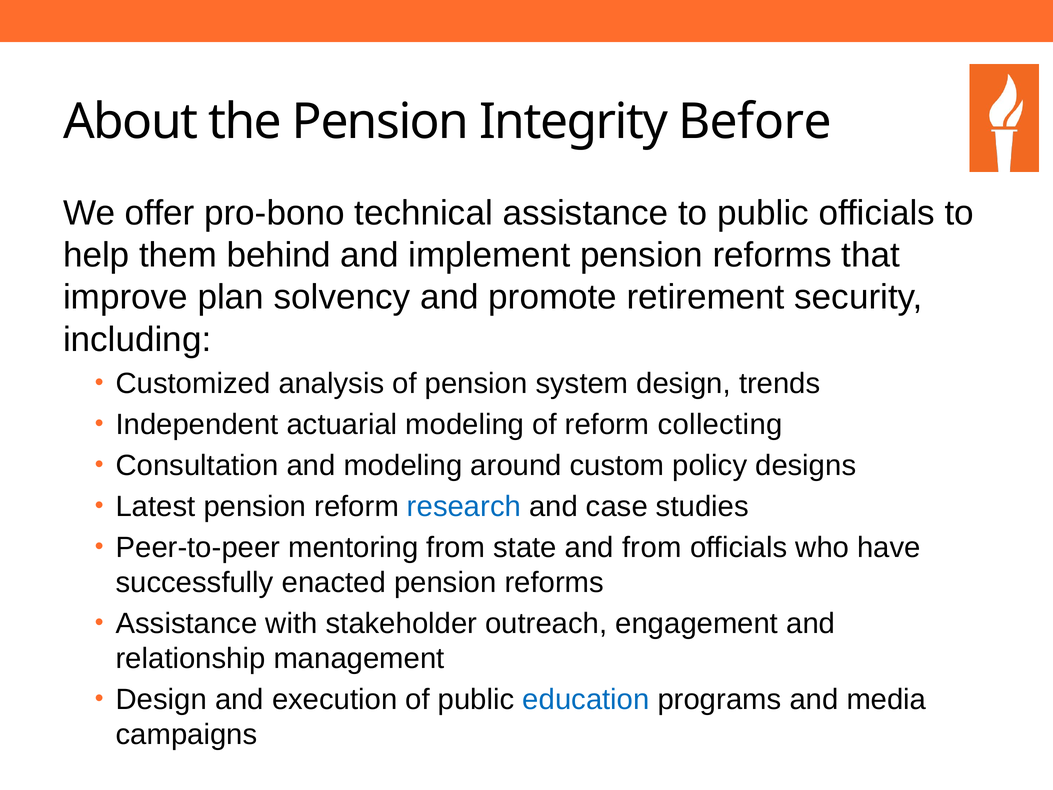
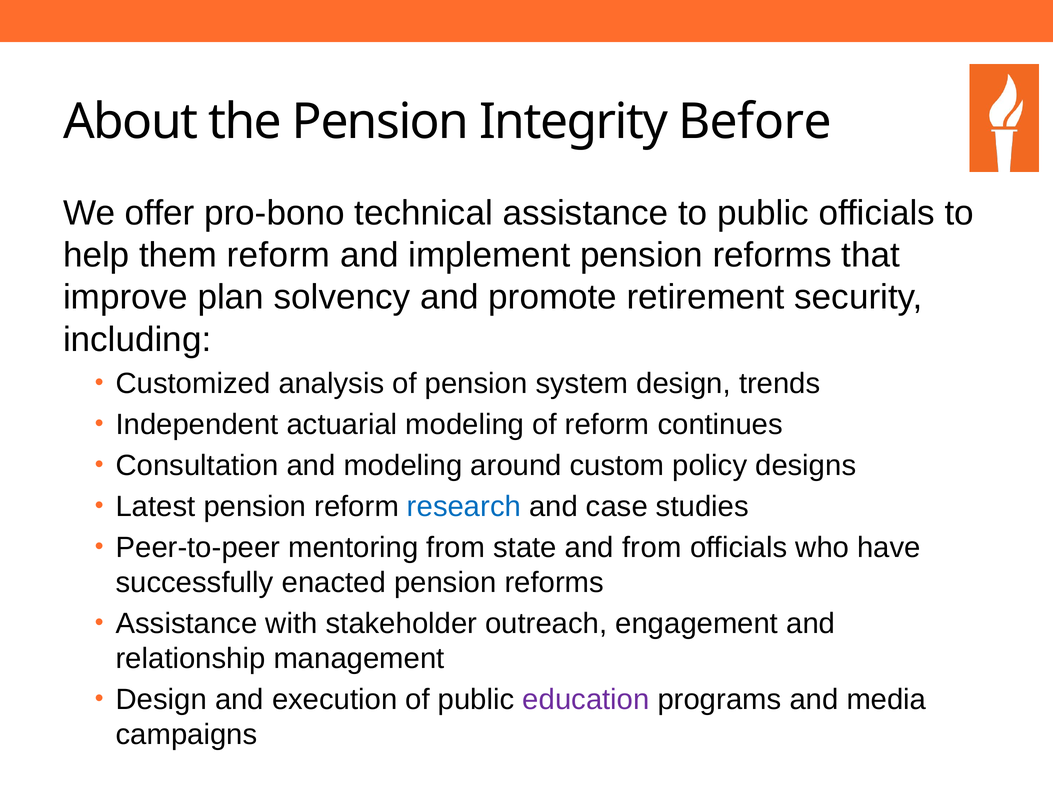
them behind: behind -> reform (278, 255)
collecting: collecting -> continues (720, 424)
education colour: blue -> purple (586, 699)
